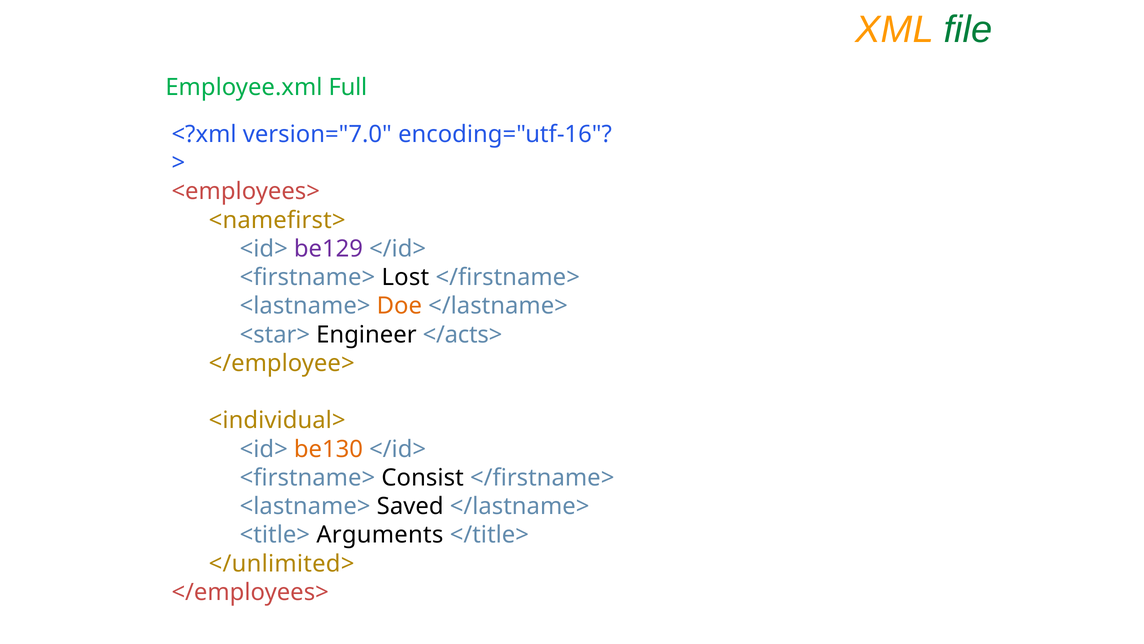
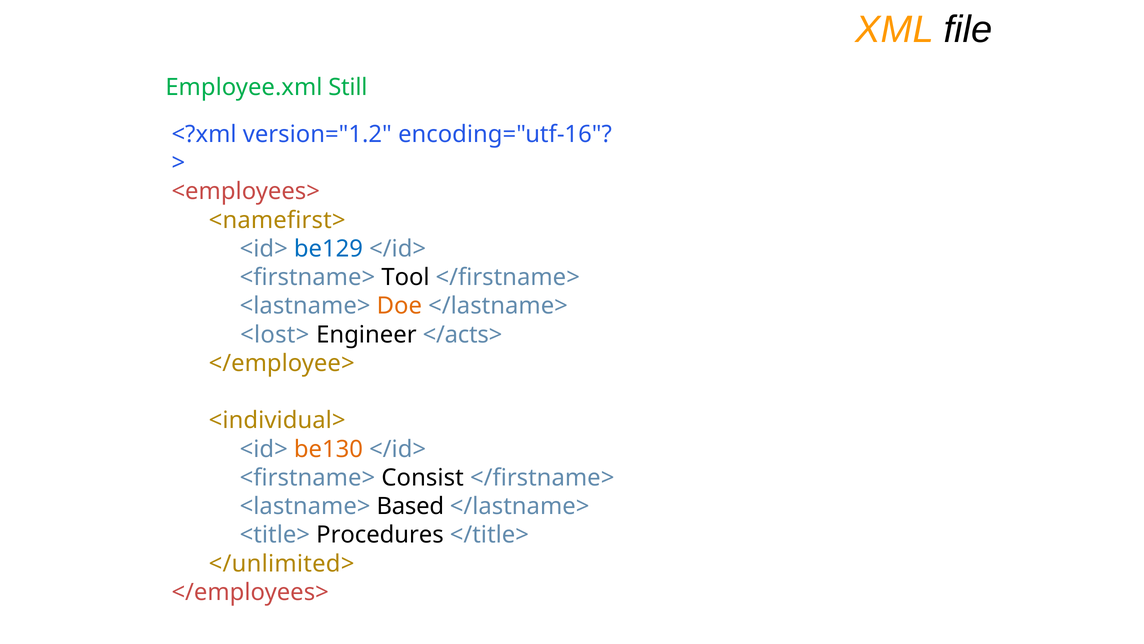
file colour: green -> black (968, 30)
Full: Full -> Still (348, 87)
version="7.0: version="7.0 -> version="1.2 (317, 134)
be129 colour: purple -> blue (328, 249)
Lost: Lost -> Tool (405, 277)
<star>: <star> -> <lost> (275, 334)
Saved: Saved -> Based (410, 506)
Arguments: Arguments -> Procedures (380, 535)
